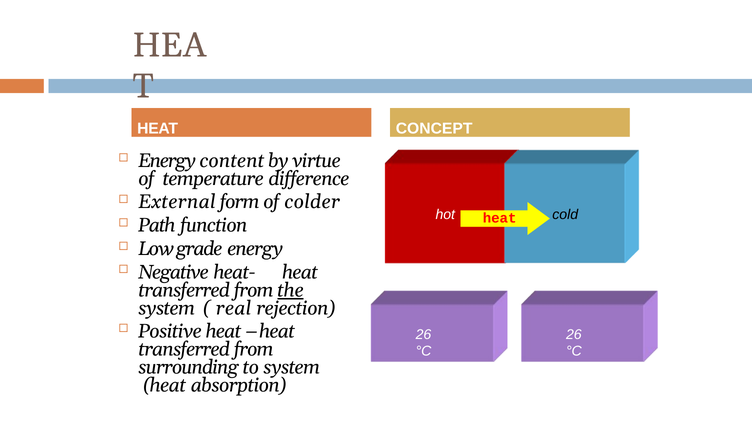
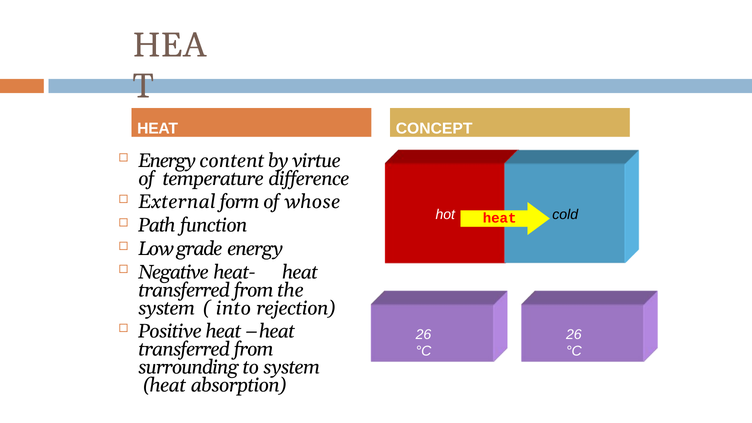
colder: colder -> whose (312, 202)
the underline: present -> none (290, 290)
real: real -> into (233, 308)
